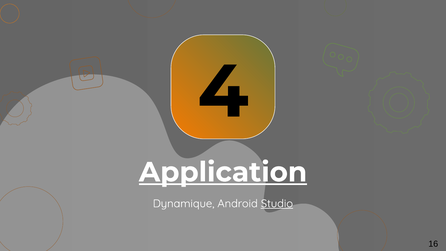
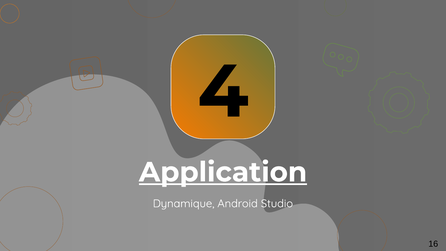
Studio underline: present -> none (277, 203)
